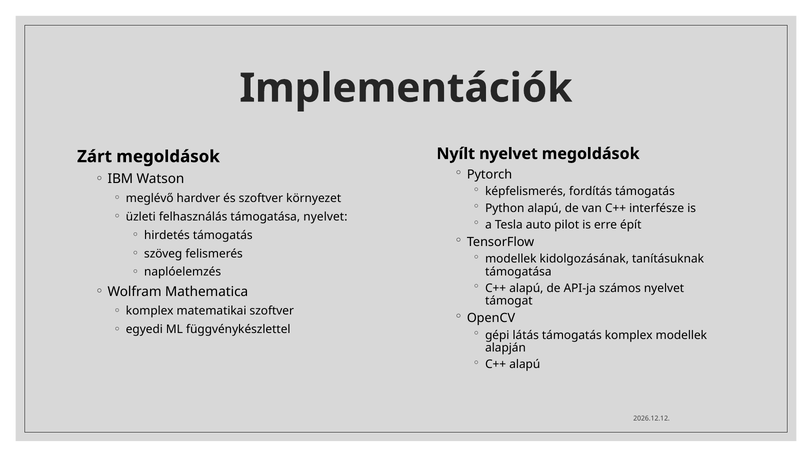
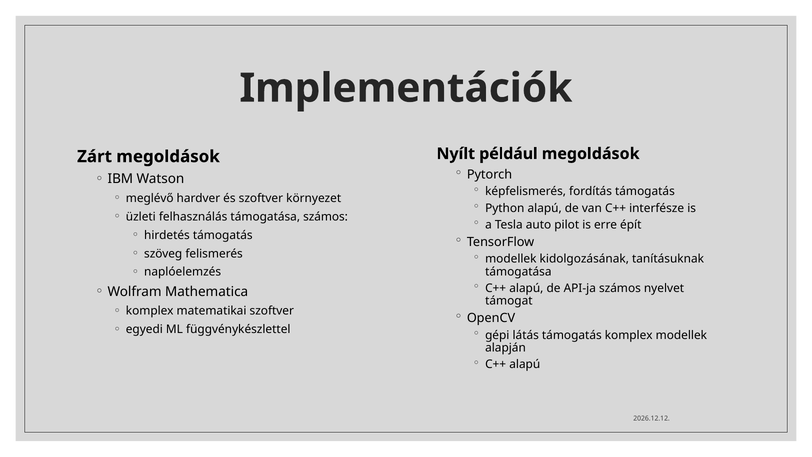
Nyílt nyelvet: nyelvet -> például (508, 154)
támogatása nyelvet: nyelvet -> számos (325, 217)
